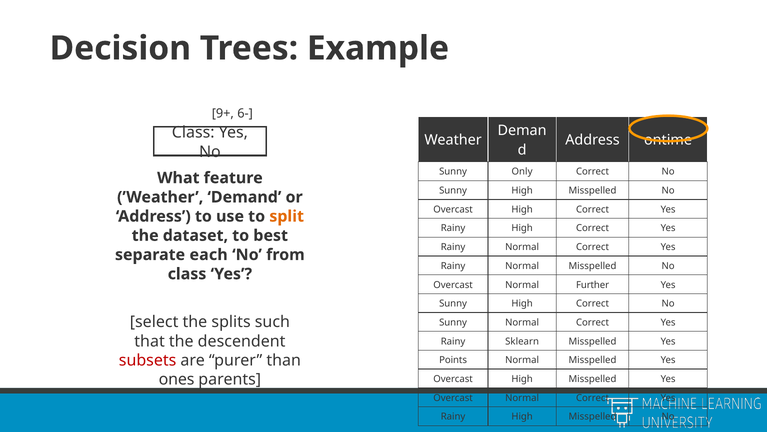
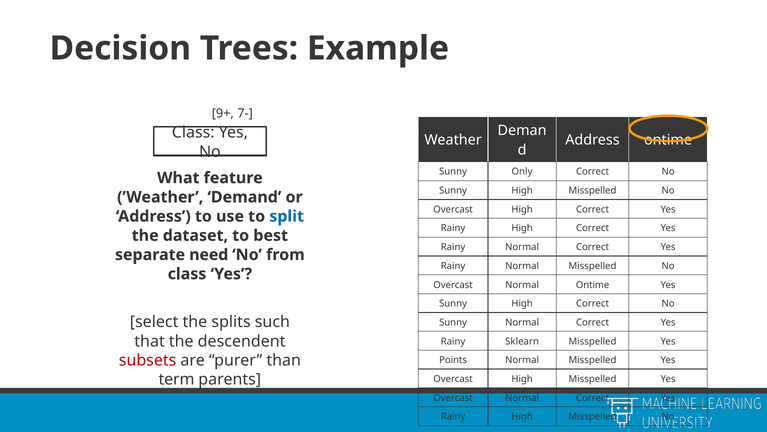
6-: 6- -> 7- (245, 113)
split colour: orange -> blue (287, 216)
each: each -> need (209, 254)
Normal Further: Further -> Ontime (593, 284)
ones: ones -> term (177, 379)
